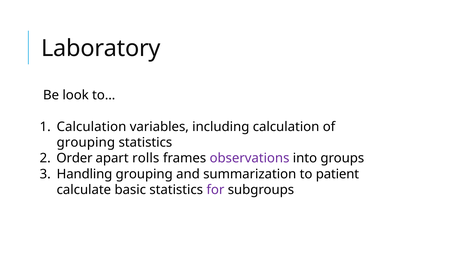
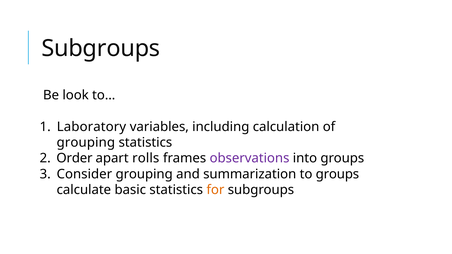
Laboratory: Laboratory -> Subgroups (101, 48)
Calculation: Calculation -> Laboratory (91, 127)
Handling: Handling -> Consider (84, 174)
to patient: patient -> groups (337, 174)
for colour: purple -> orange (215, 190)
